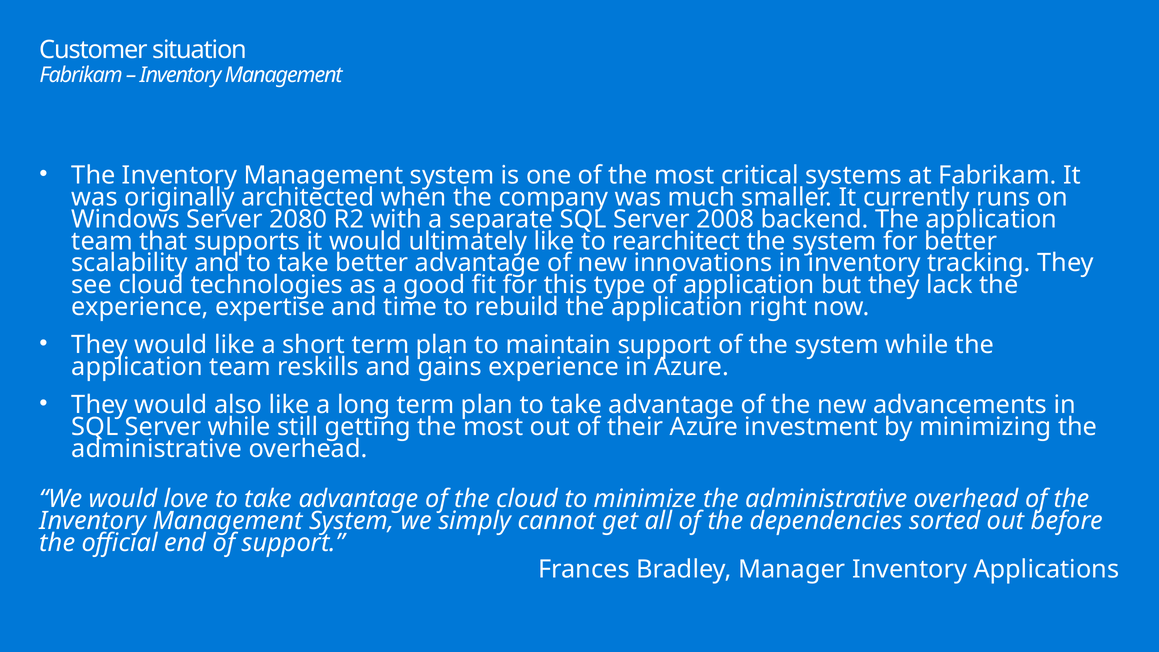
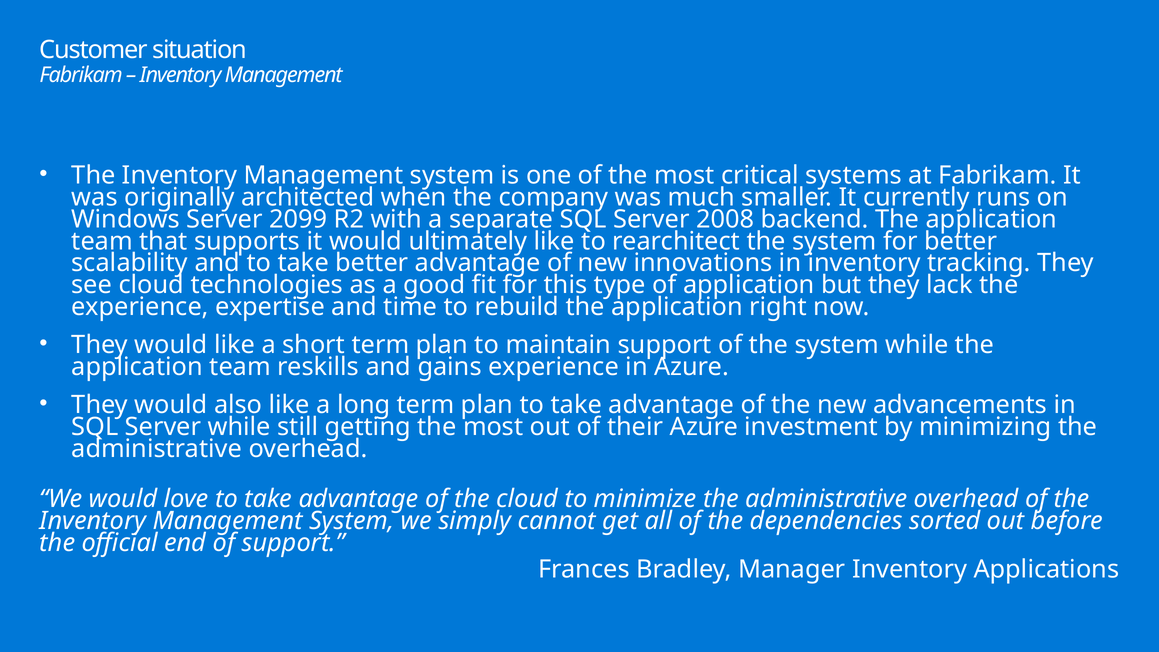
2080: 2080 -> 2099 (298, 219)
